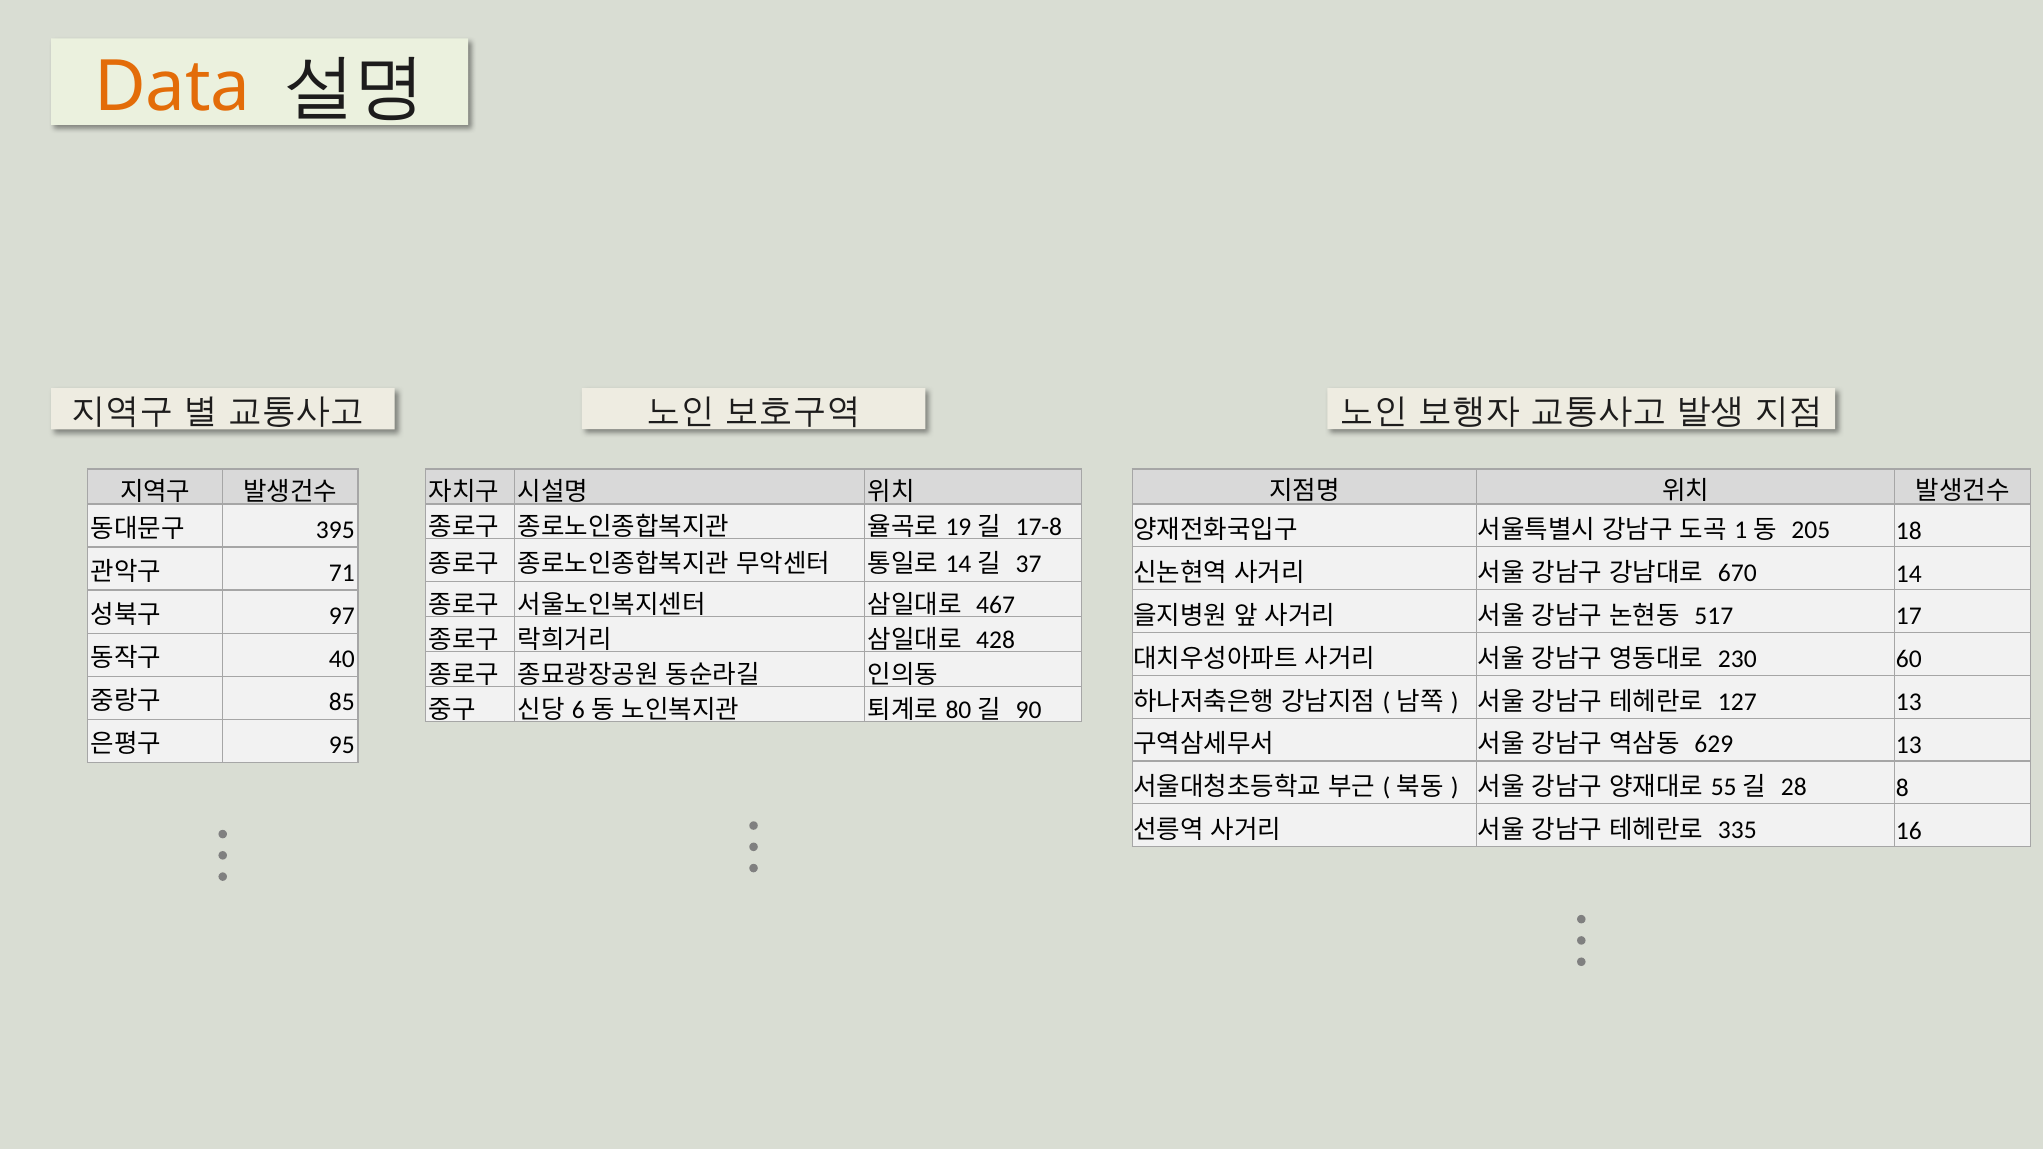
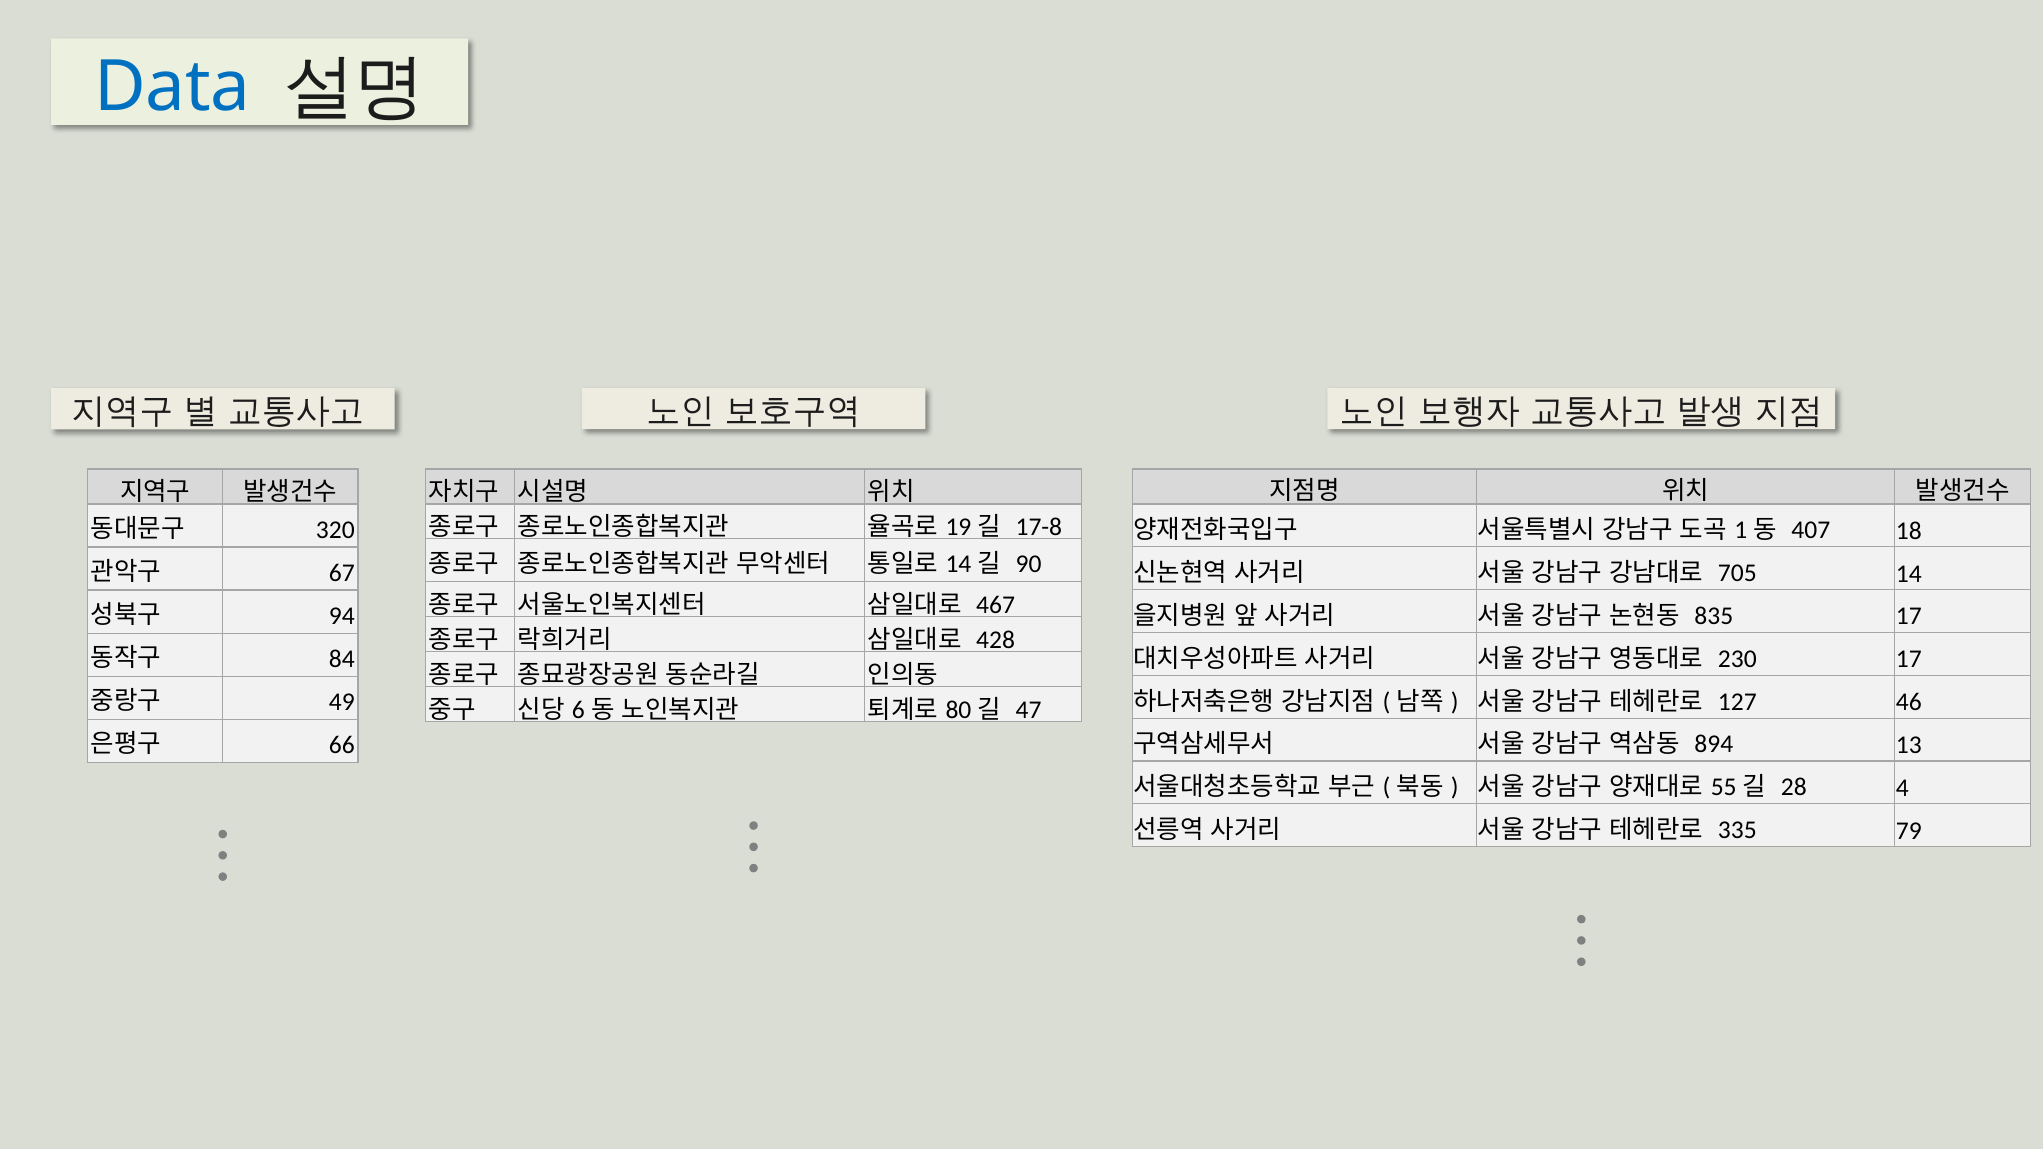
Data colour: orange -> blue (172, 87)
395: 395 -> 320 (335, 530)
205: 205 -> 407 (1811, 531)
37: 37 -> 90 (1029, 564)
71: 71 -> 67 (342, 573)
670: 670 -> 705 (1737, 573)
97: 97 -> 94 (342, 616)
517: 517 -> 835 (1714, 616)
40: 40 -> 84 (342, 659)
230 60: 60 -> 17 (1909, 659)
85: 85 -> 49 (342, 702)
127 13: 13 -> 46 (1909, 702)
90: 90 -> 47 (1029, 710)
95: 95 -> 66 (342, 745)
629: 629 -> 894 (1714, 745)
8: 8 -> 4 (1902, 788)
16: 16 -> 79 (1909, 831)
